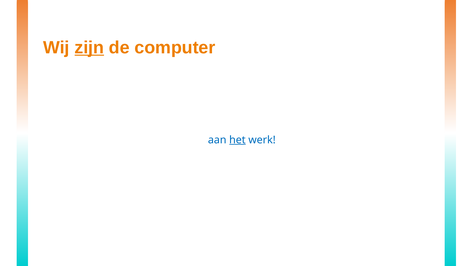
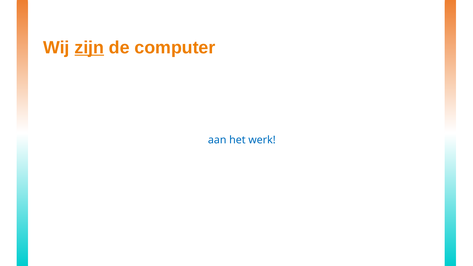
het underline: present -> none (237, 140)
